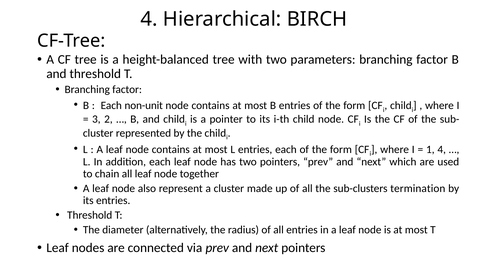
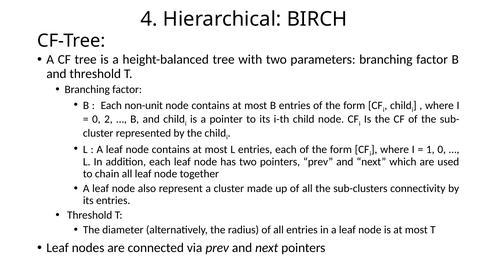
3: 3 -> 0 (96, 120)
1 4: 4 -> 0 (442, 150)
termination: termination -> connectivity (418, 189)
